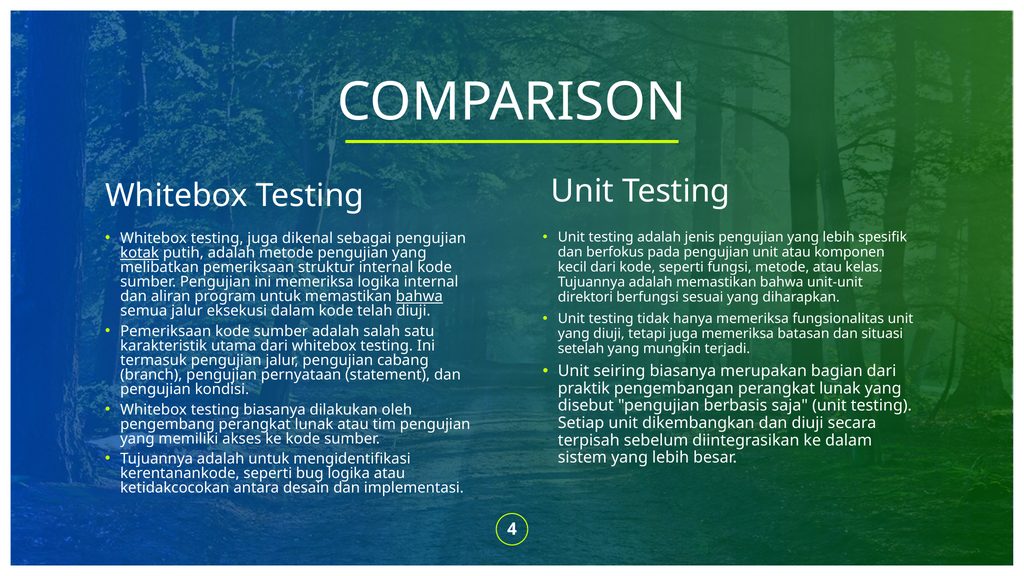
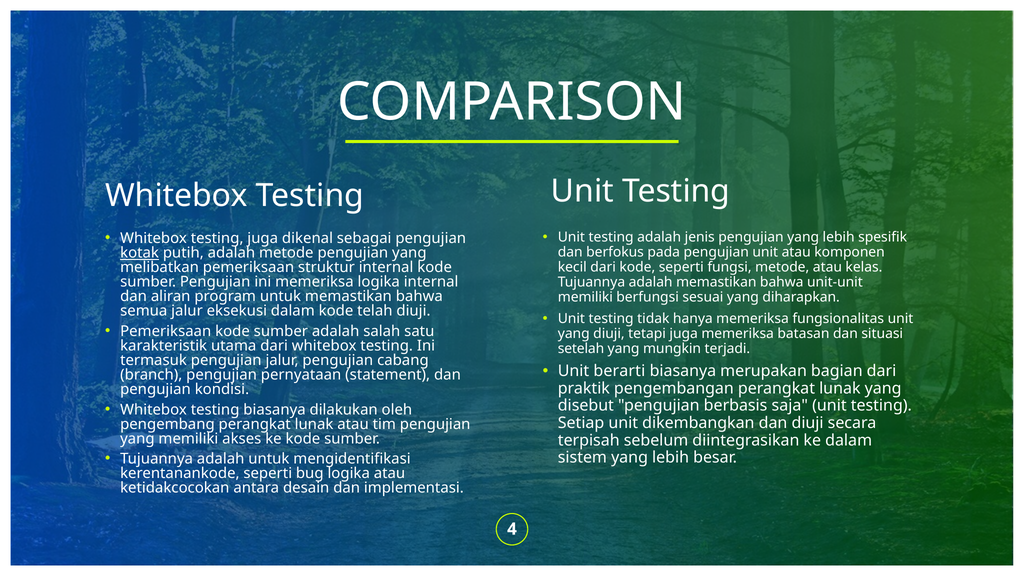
bahwa underline: present -> none (419, 297)
direktori: direktori -> memiliki (585, 297)
seiring: seiring -> berarti (619, 371)
